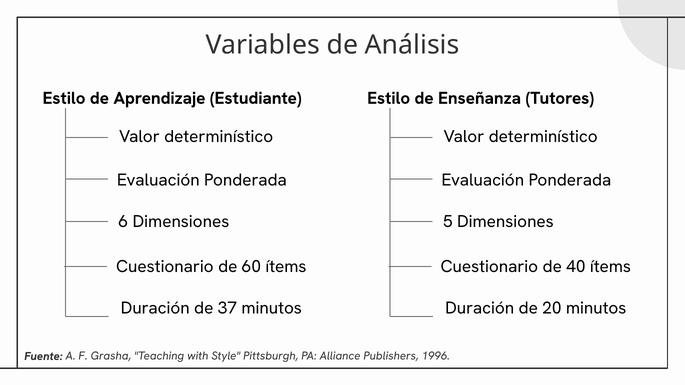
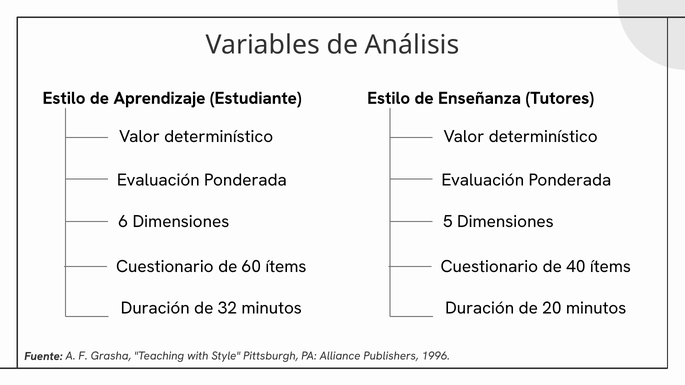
37: 37 -> 32 (227, 308)
